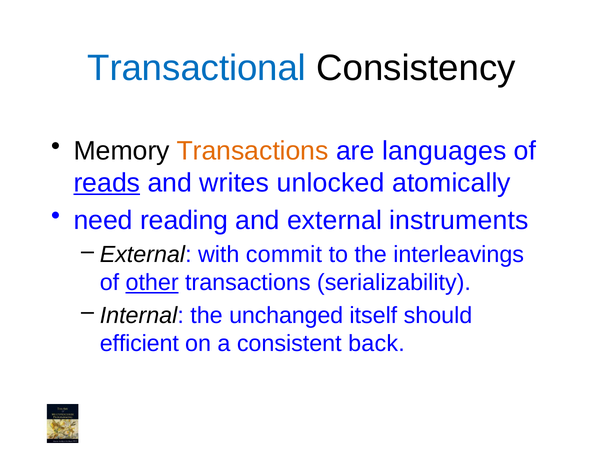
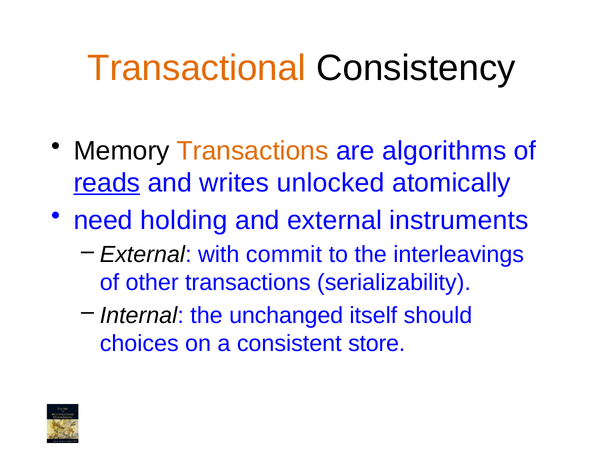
Transactional colour: blue -> orange (197, 68)
languages: languages -> algorithms (444, 151)
reading: reading -> holding (184, 220)
other underline: present -> none (152, 283)
efficient: efficient -> choices (139, 343)
back: back -> store (377, 343)
